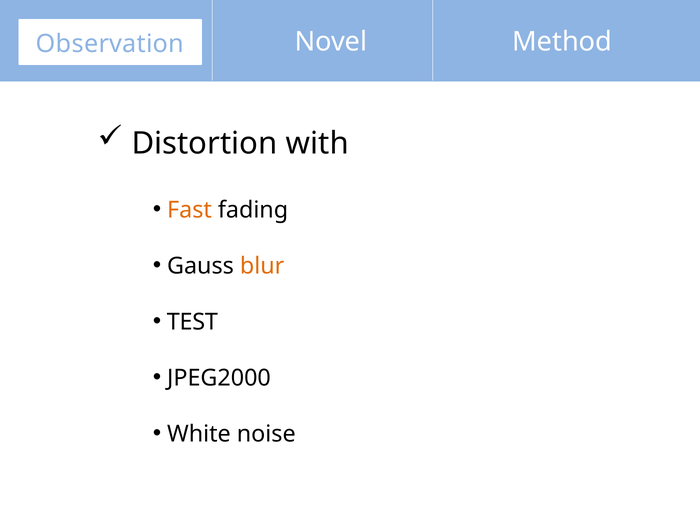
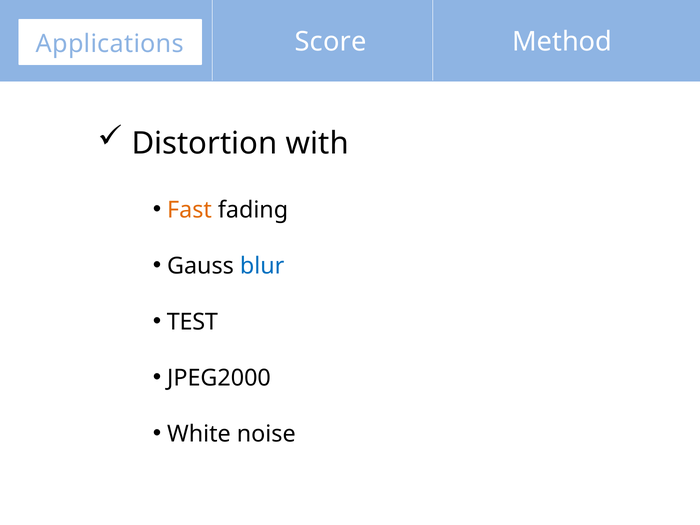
Novel: Novel -> Score (331, 42)
Observation: Observation -> Applications (110, 44)
blur colour: orange -> blue (262, 266)
